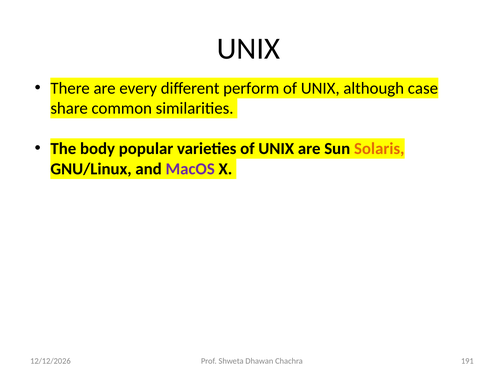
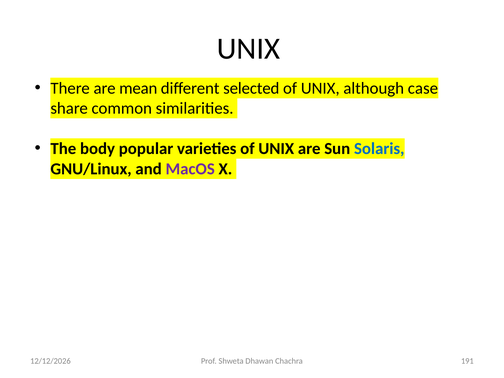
every: every -> mean (138, 88)
perform: perform -> selected (251, 88)
Solaris colour: orange -> blue (379, 149)
